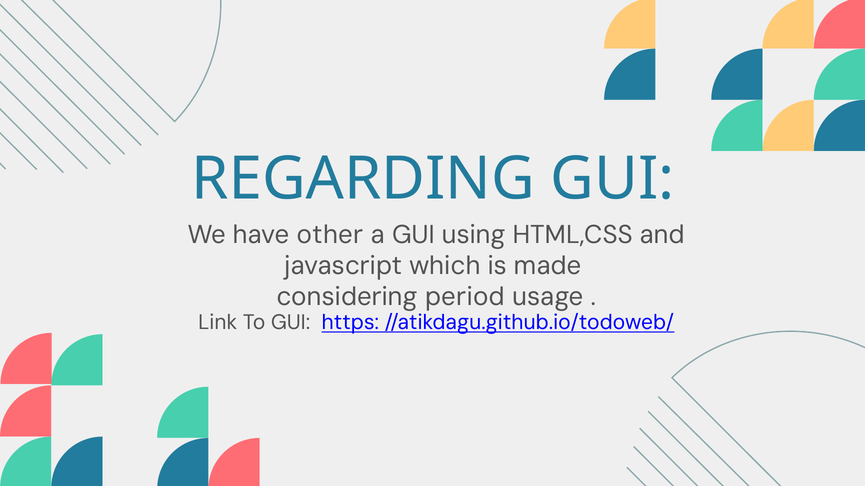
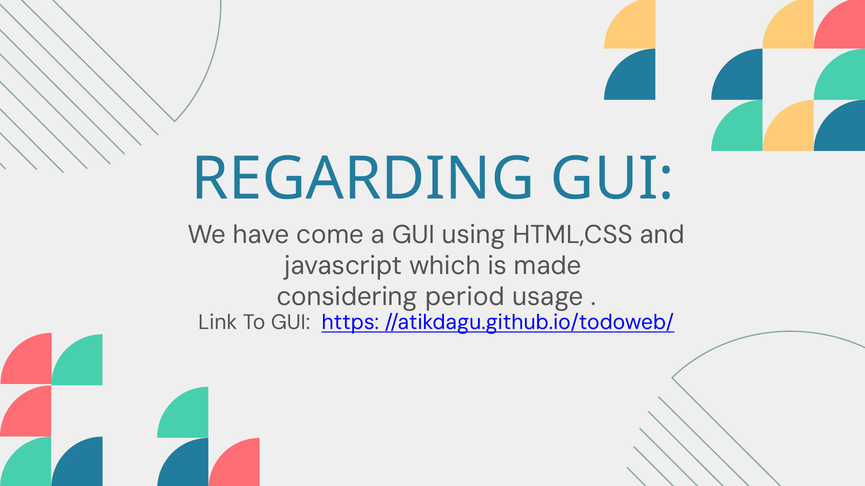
other: other -> come (330, 235)
